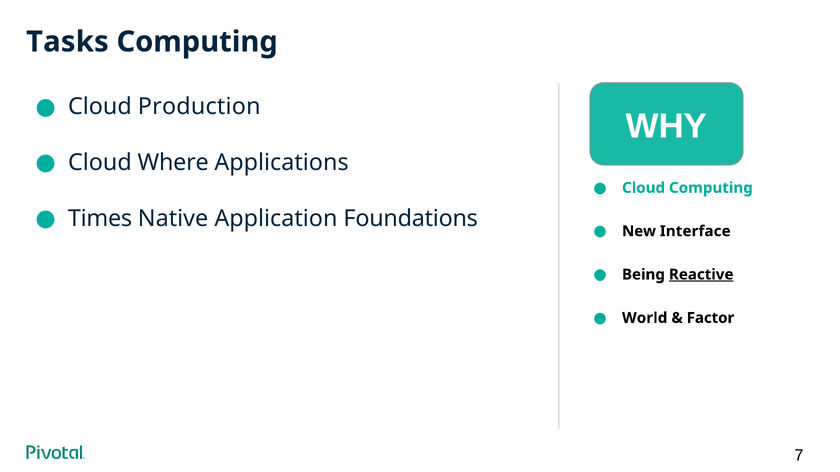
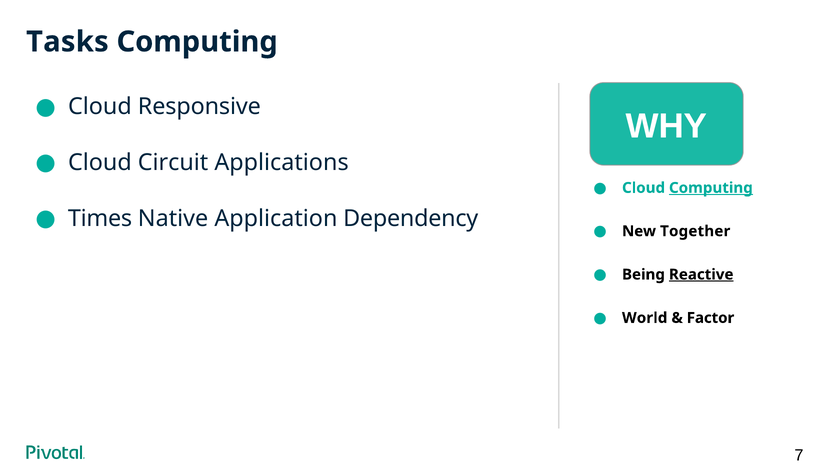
Production: Production -> Responsive (199, 107)
Where: Where -> Circuit (173, 163)
Computing underline: none -> present (711, 188)
Foundations: Foundations -> Dependency (411, 219)
Interface: Interface -> Together (695, 231)
